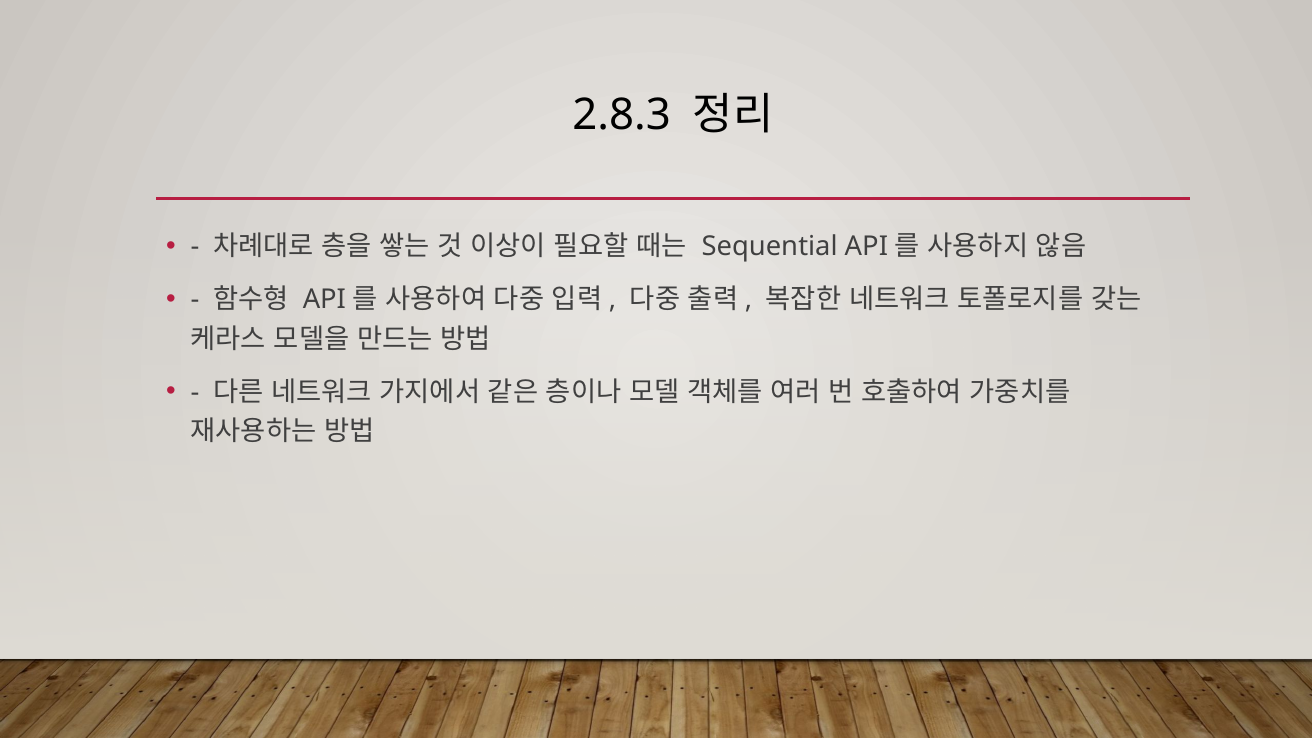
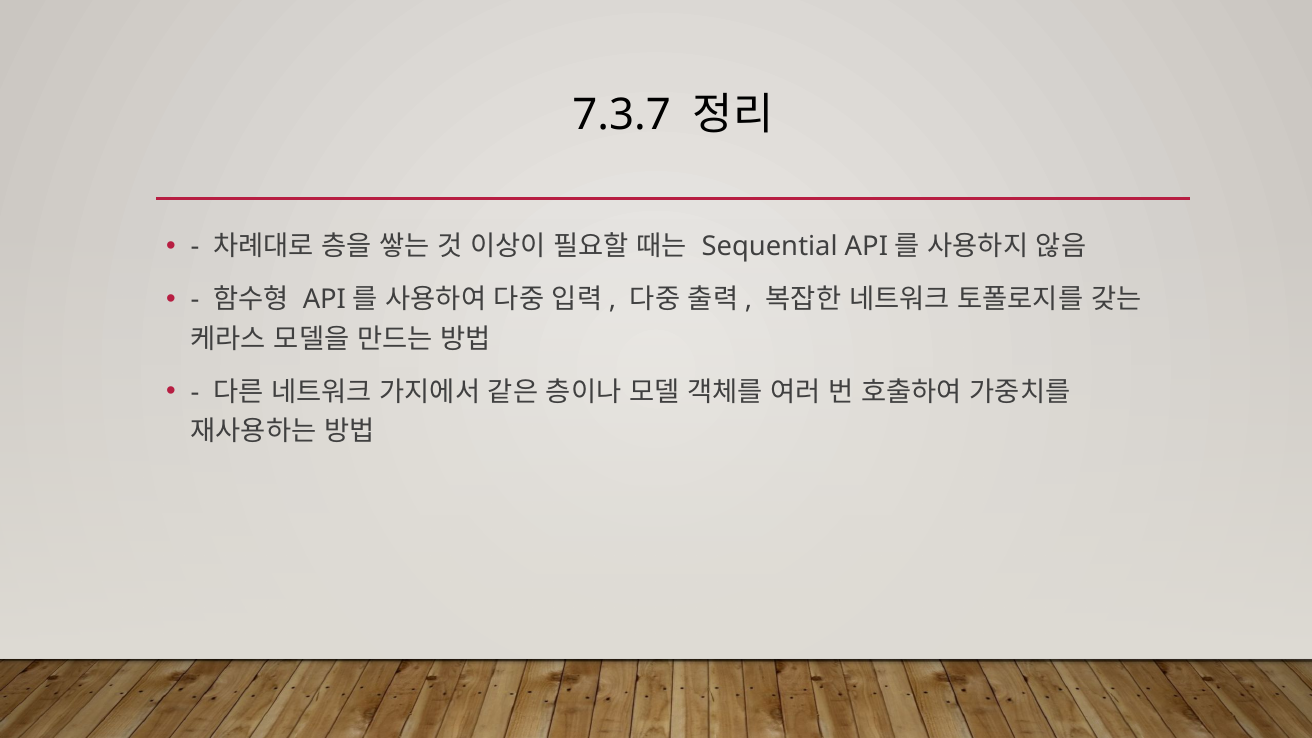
2.8.3: 2.8.3 -> 7.3.7 (622, 115)
